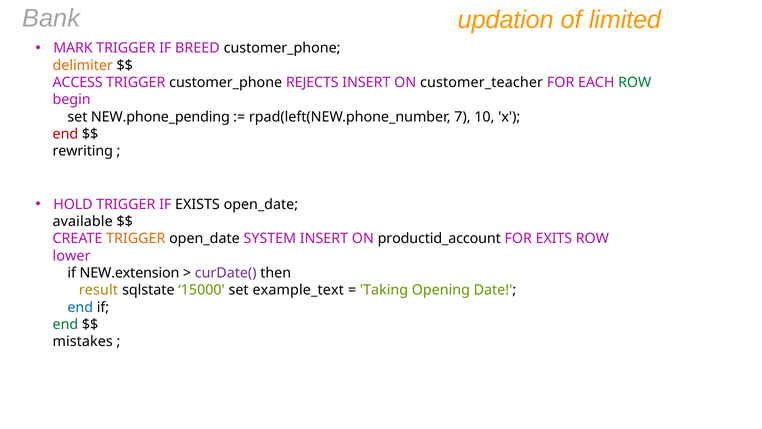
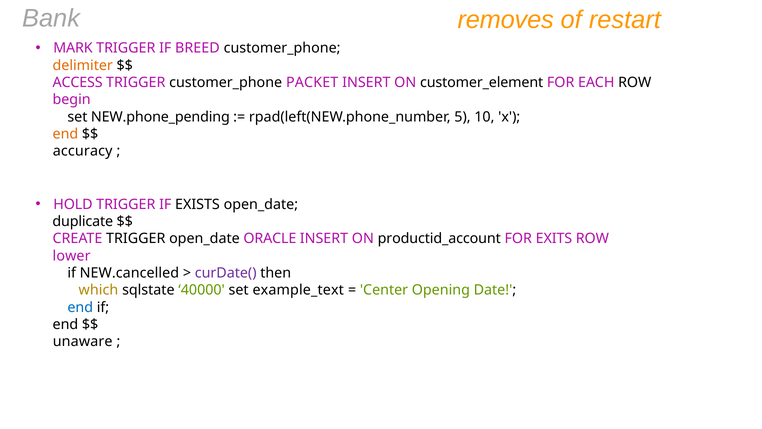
updation: updation -> removes (506, 20)
limited: limited -> restart (625, 20)
REJECTS: REJECTS -> PACKET (312, 82)
customer_teacher: customer_teacher -> customer_element (482, 82)
ROW colour: green -> black (635, 82)
7: 7 -> 5 (462, 117)
end colour: red -> orange (65, 134)
rewriting: rewriting -> accuracy (83, 151)
available: available -> duplicate (83, 221)
TRIGGER colour: orange -> black (136, 238)
SYSTEM: SYSTEM -> ORACLE (270, 238)
NEW.extension: NEW.extension -> NEW.cancelled (129, 273)
result: result -> which (98, 290)
15000: 15000 -> 40000 (202, 290)
Taking: Taking -> Center (384, 290)
end colour: green -> black (65, 324)
mistakes: mistakes -> unaware (83, 341)
